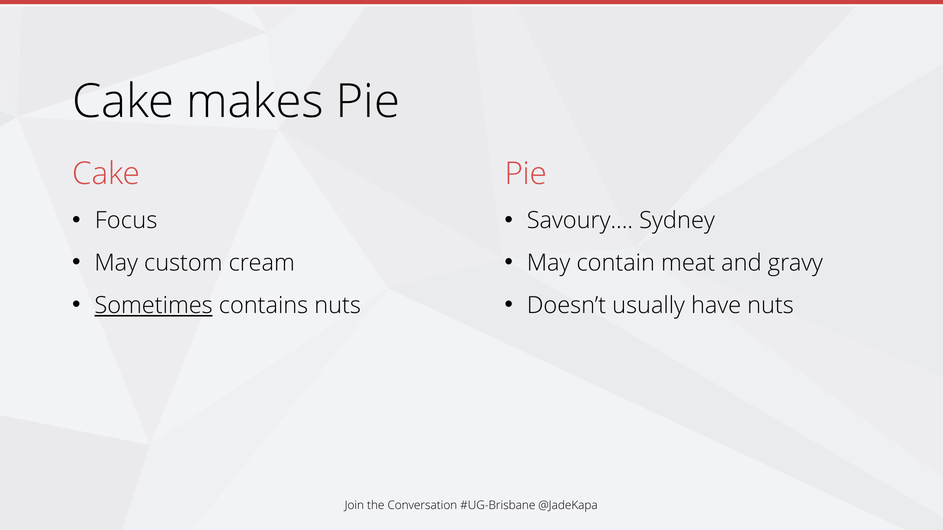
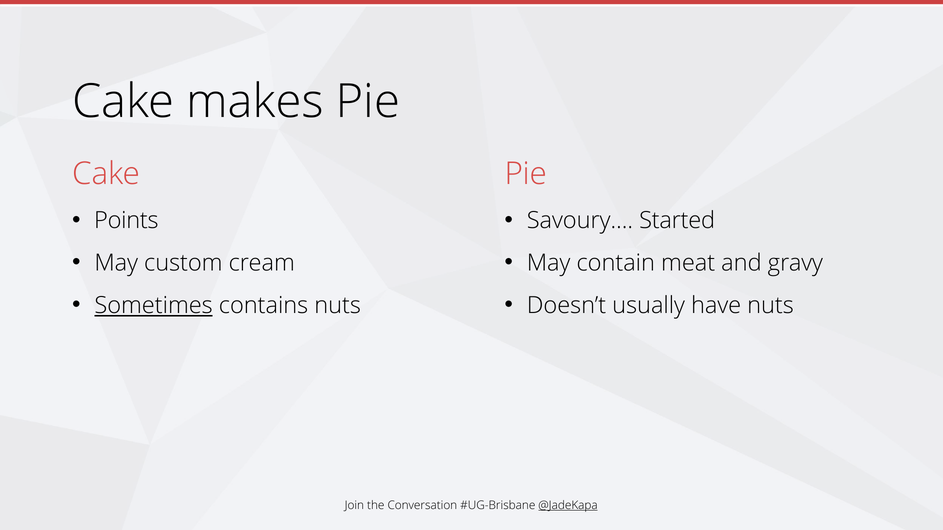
Focus: Focus -> Points (126, 221)
Sydney: Sydney -> Started (677, 221)
@JadeKapa underline: none -> present (568, 506)
